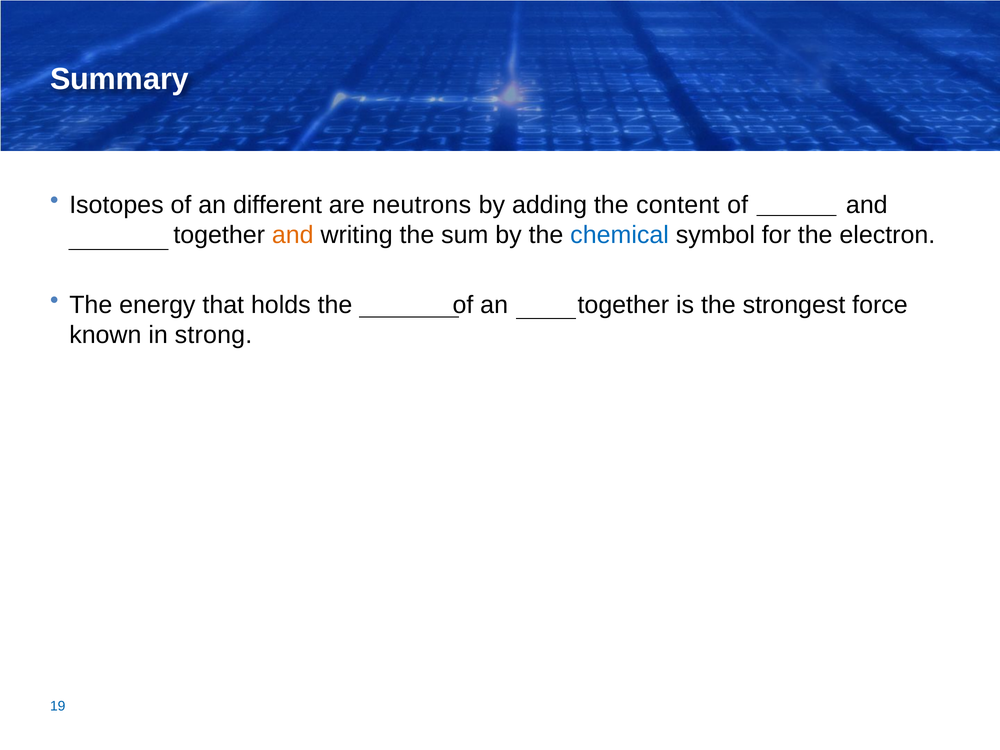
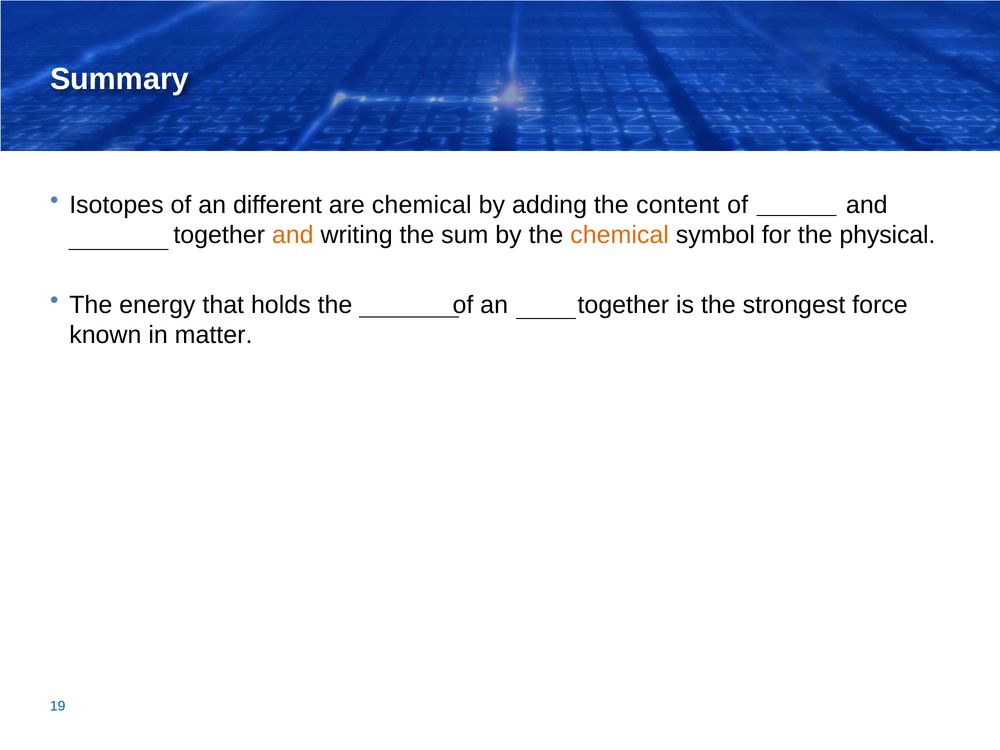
are neutrons: neutrons -> chemical (422, 205)
chemical colour: blue -> orange (620, 235)
electron: electron -> physical (887, 235)
strong: strong -> matter (214, 335)
